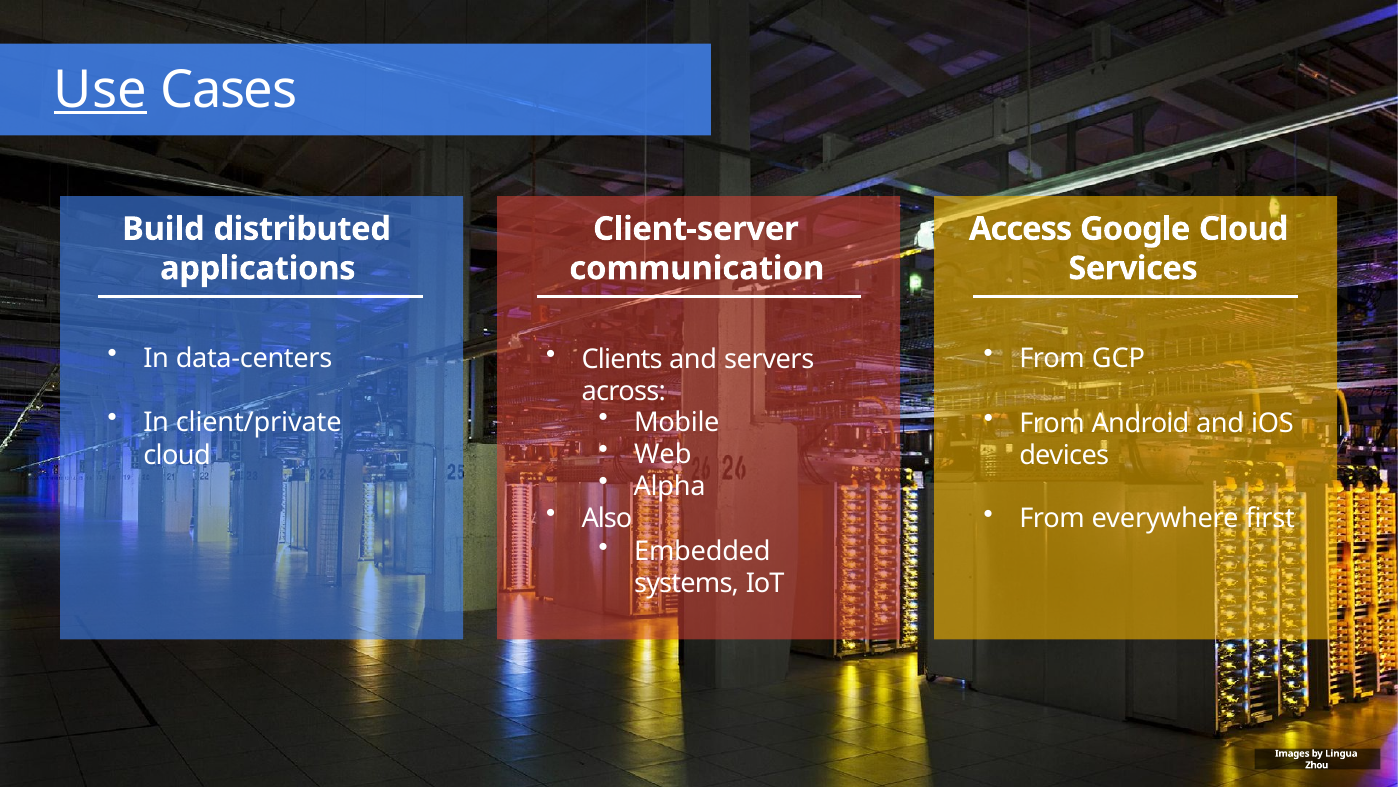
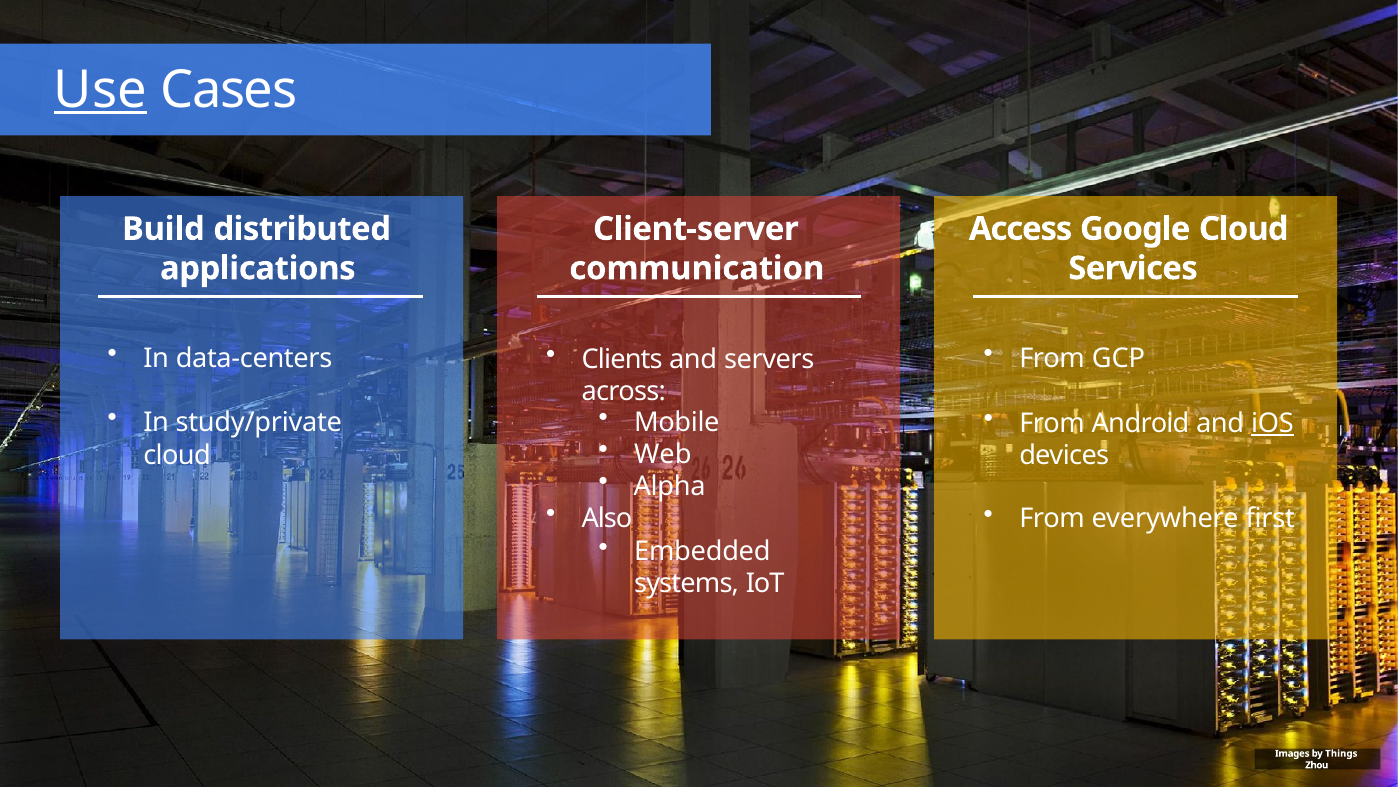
client/private: client/private -> study/private (259, 422)
iOS underline: none -> present (1273, 423)
Lingua: Lingua -> Things (1341, 753)
